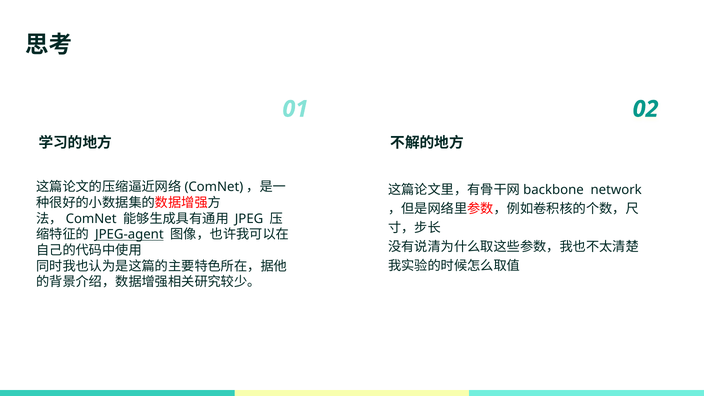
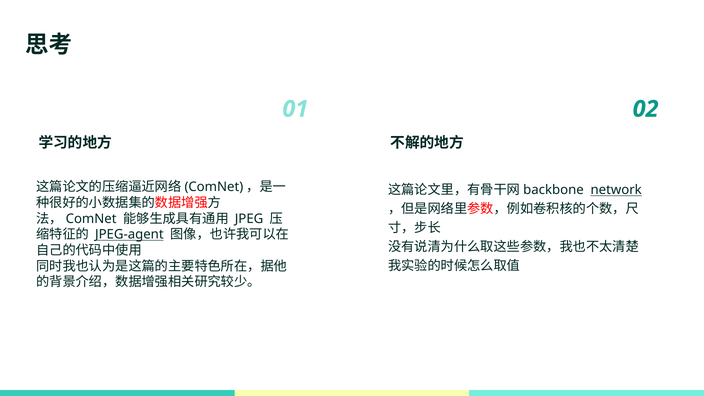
network underline: none -> present (616, 190)
